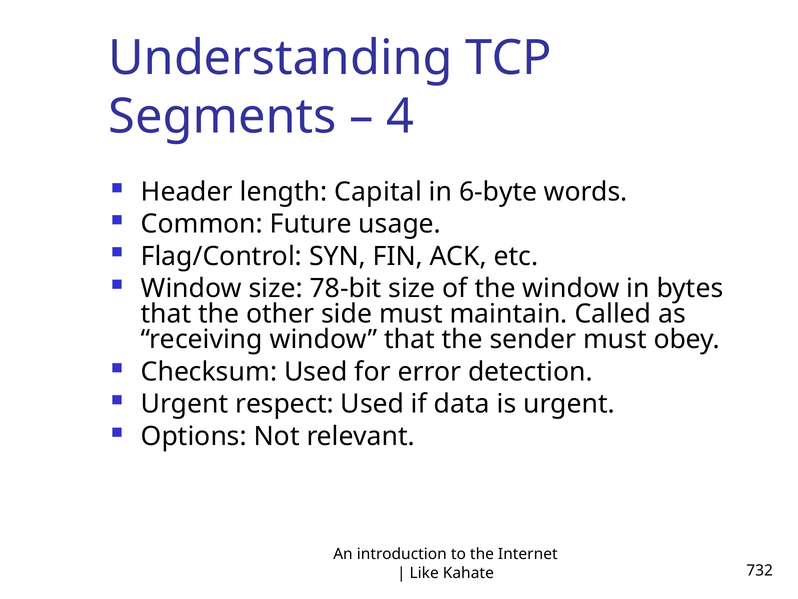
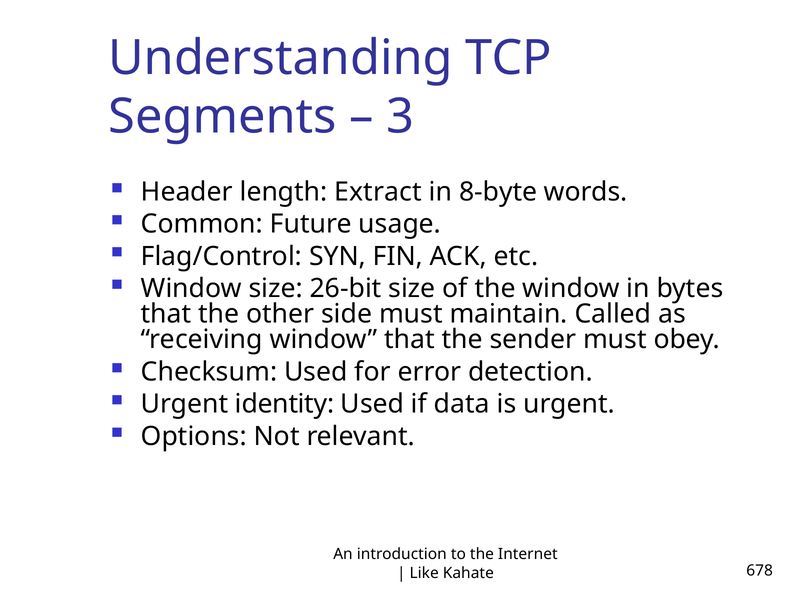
4: 4 -> 3 (400, 117)
Capital: Capital -> Extract (378, 192)
6-byte: 6-byte -> 8-byte (498, 192)
78-bit: 78-bit -> 26-bit (346, 288)
respect: respect -> identity (285, 404)
732: 732 -> 678 (760, 570)
